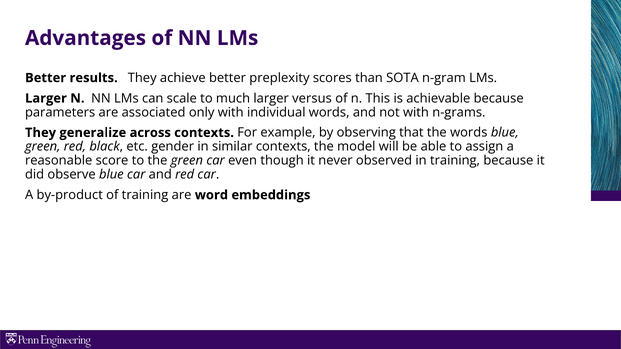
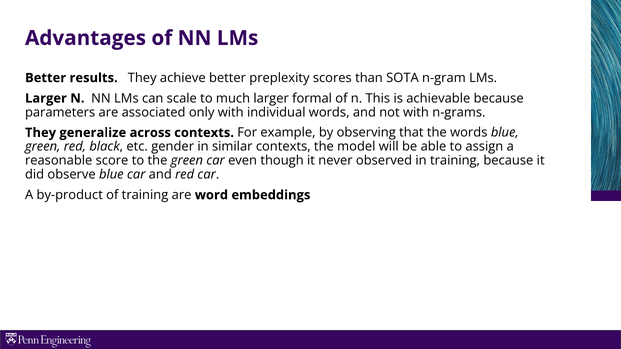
versus: versus -> formal (312, 98)
